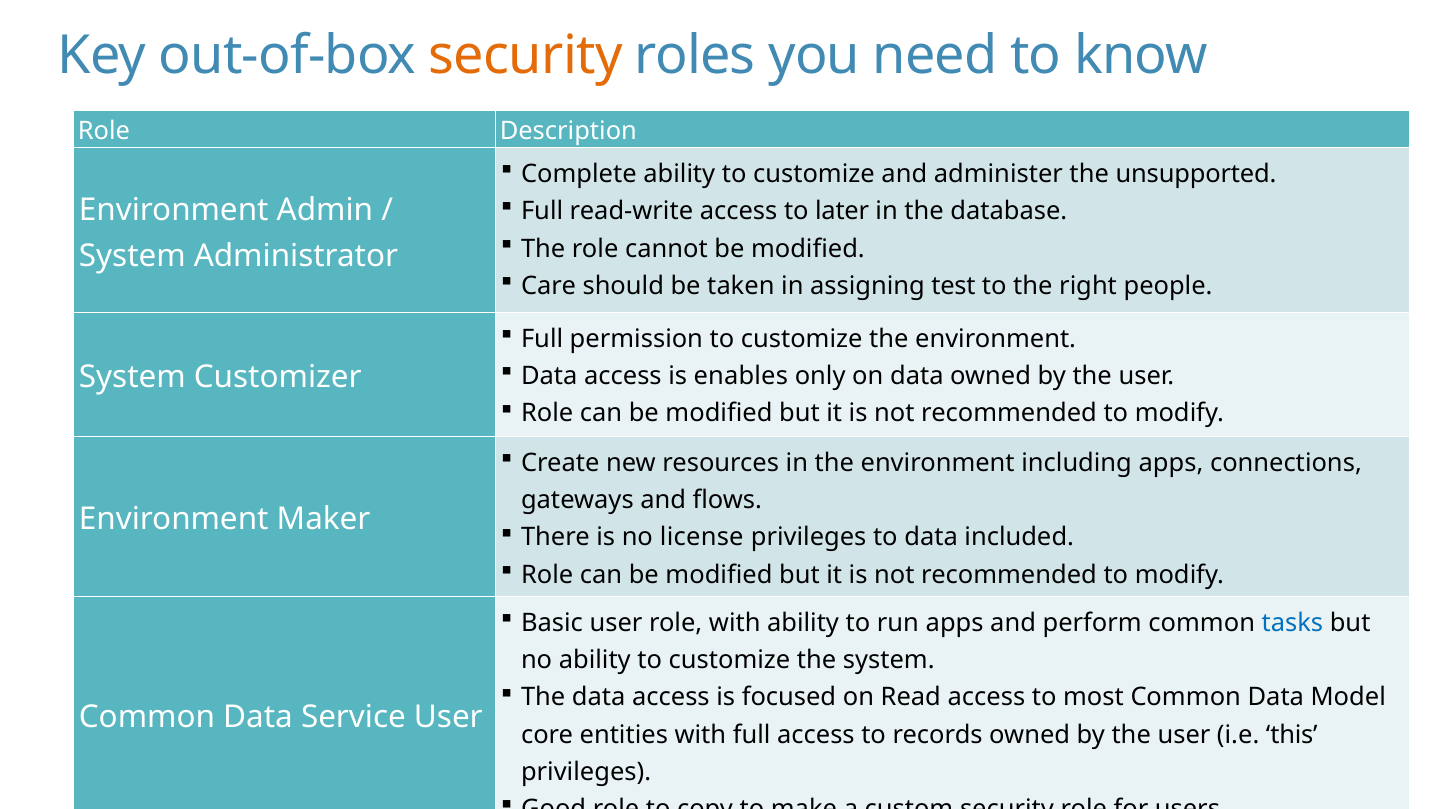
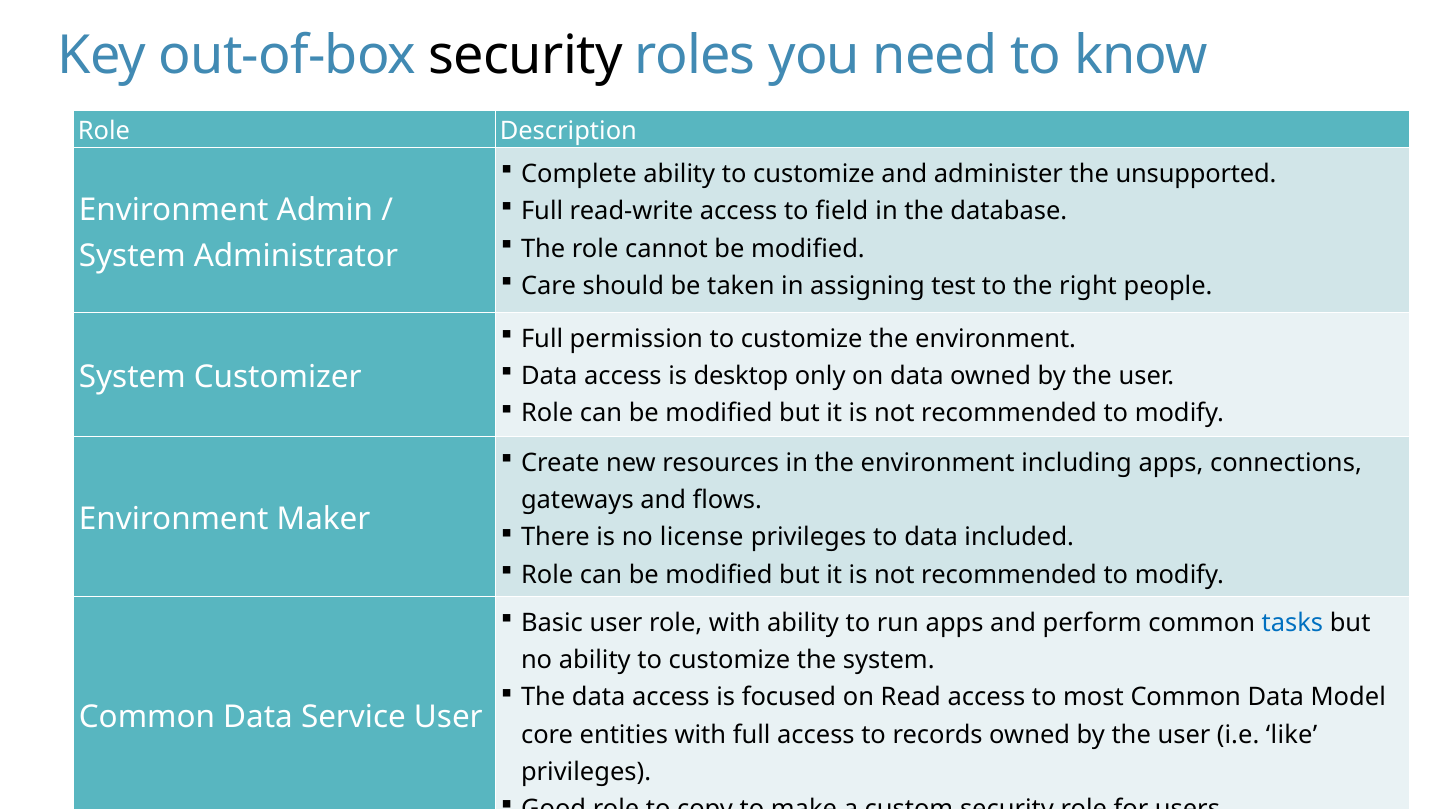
security colour: orange -> black (526, 56)
later: later -> field (842, 211)
enables: enables -> desktop (741, 376)
this: this -> like (1292, 735)
